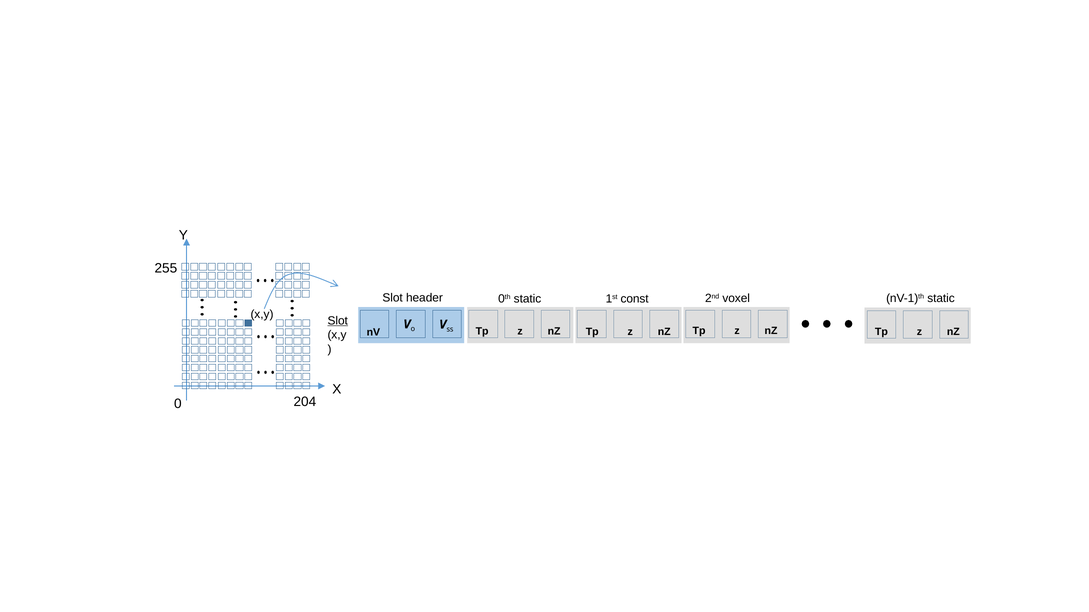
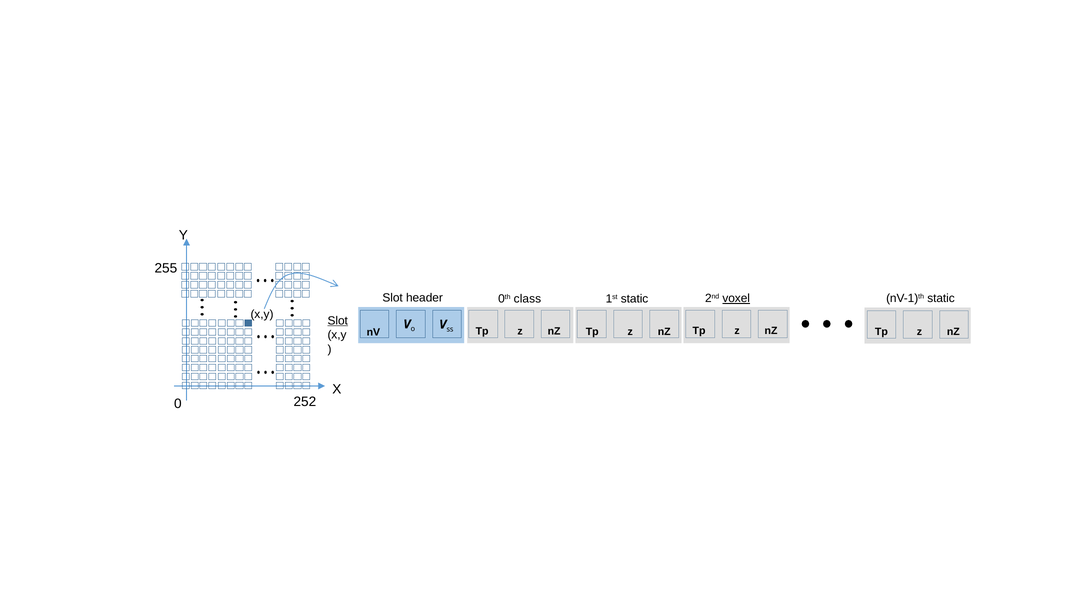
voxel underline: none -> present (736, 299)
0th static: static -> class (527, 299)
1st const: const -> static (635, 299)
204: 204 -> 252 (305, 402)
